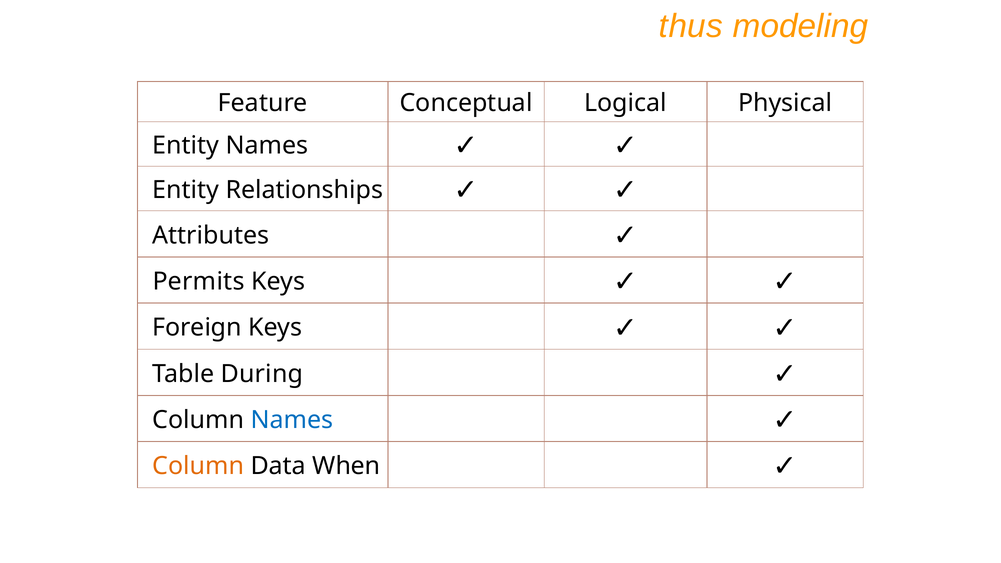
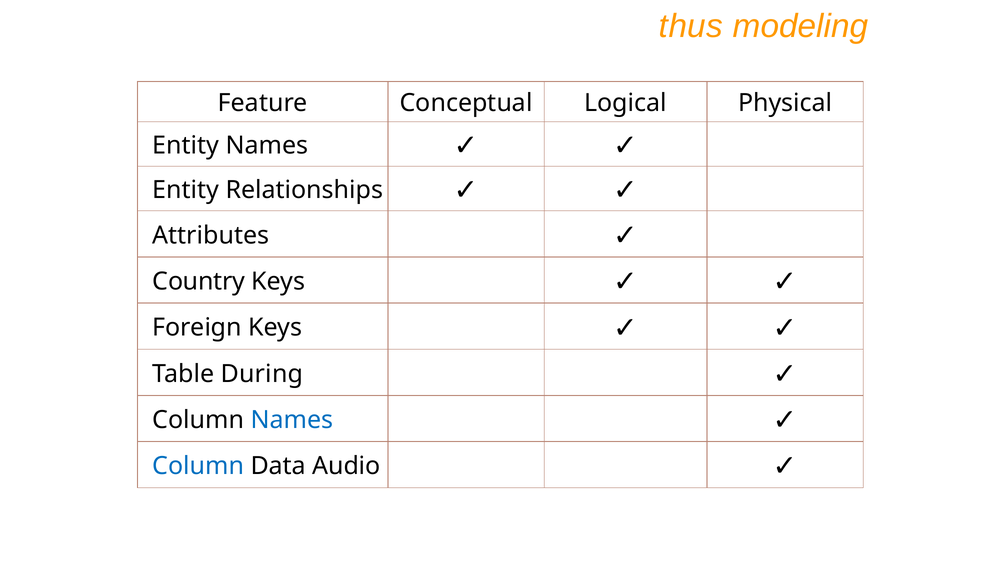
Permits: Permits -> Country (199, 281)
Column colour: orange -> blue (198, 466)
When: When -> Audio (346, 466)
